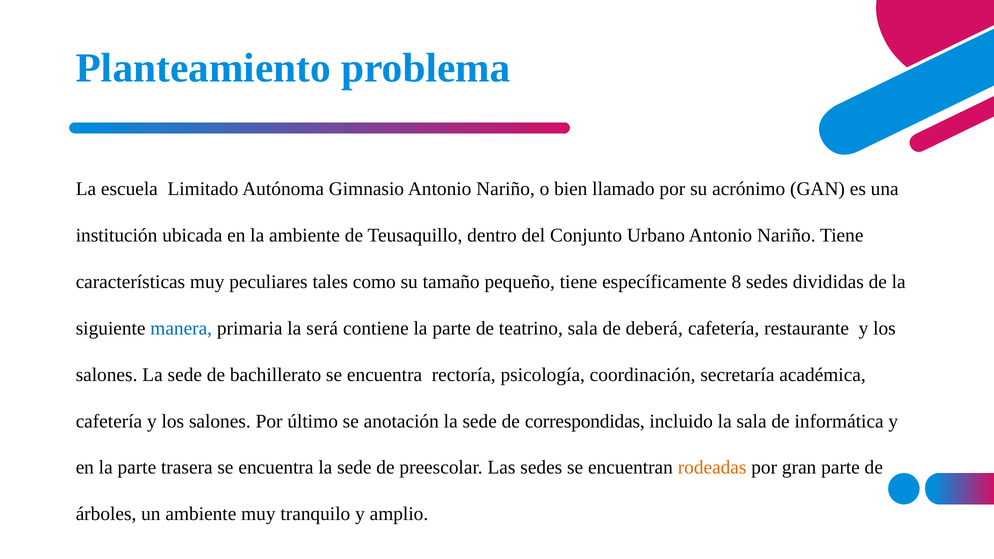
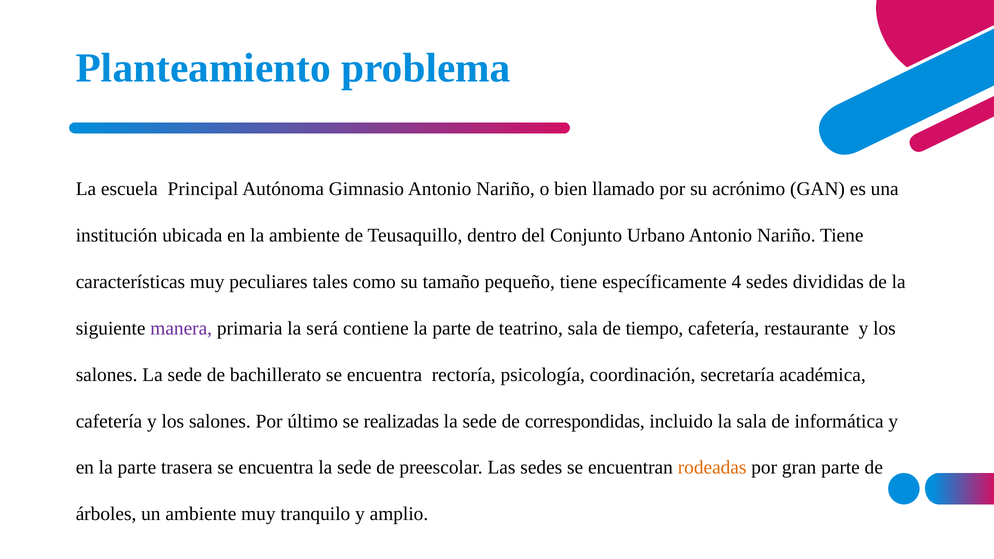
Limitado: Limitado -> Principal (203, 189)
8: 8 -> 4 (736, 282)
manera colour: blue -> purple (181, 328)
deberá: deberá -> tiempo (654, 328)
anotación: anotación -> realizadas (401, 421)
